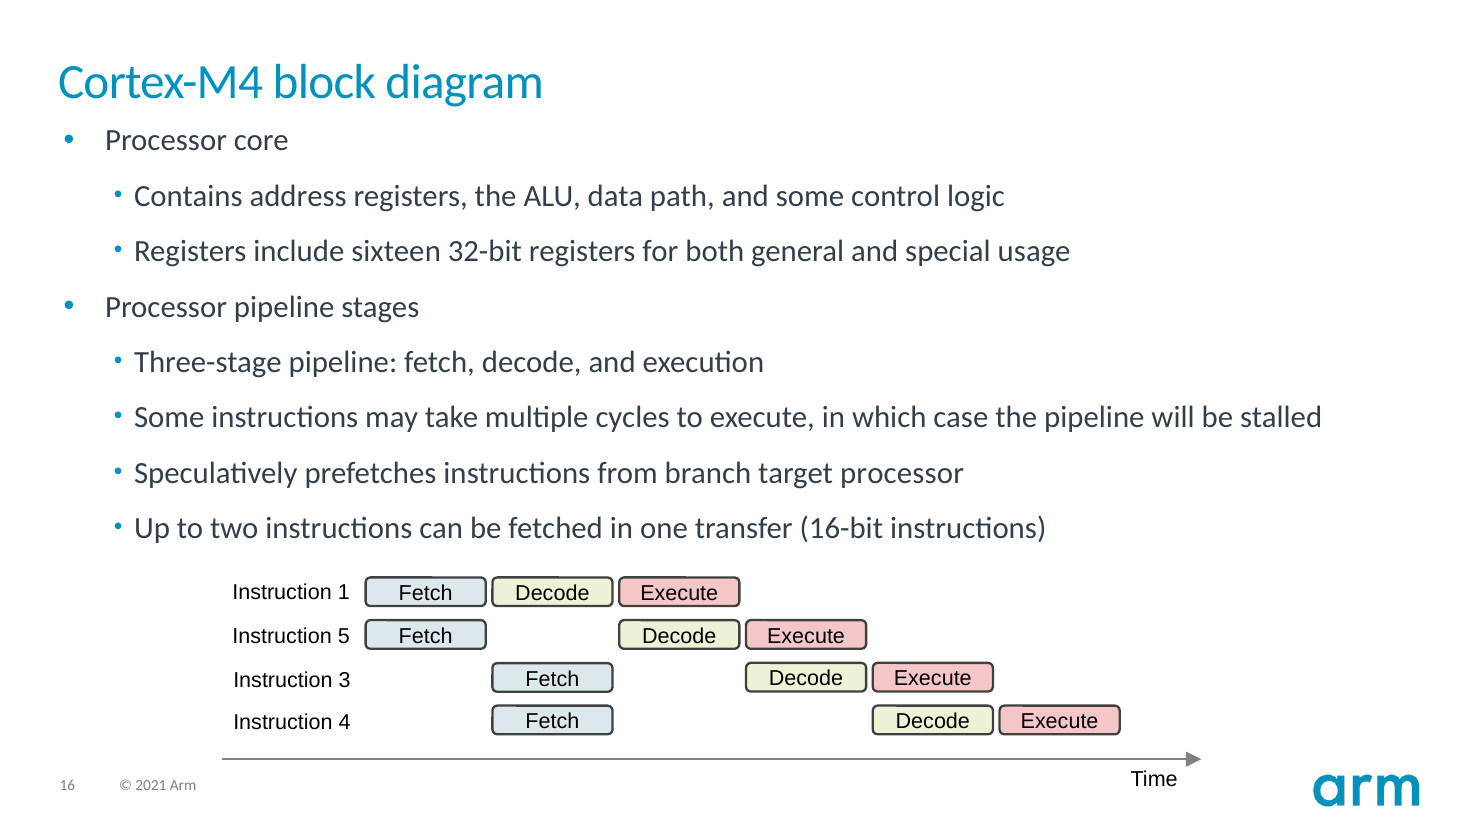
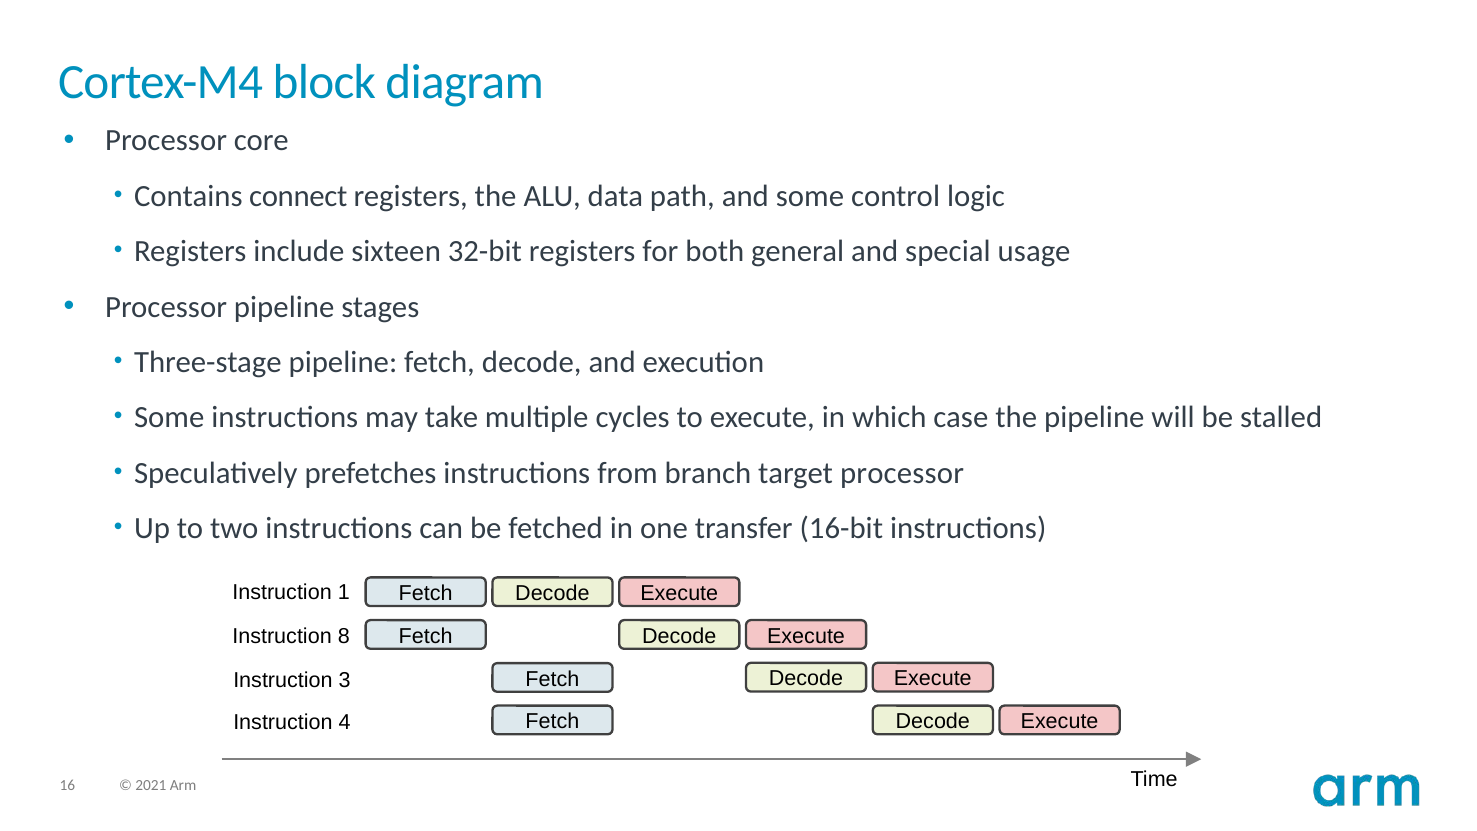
address: address -> connect (298, 196)
5: 5 -> 8 (344, 636)
